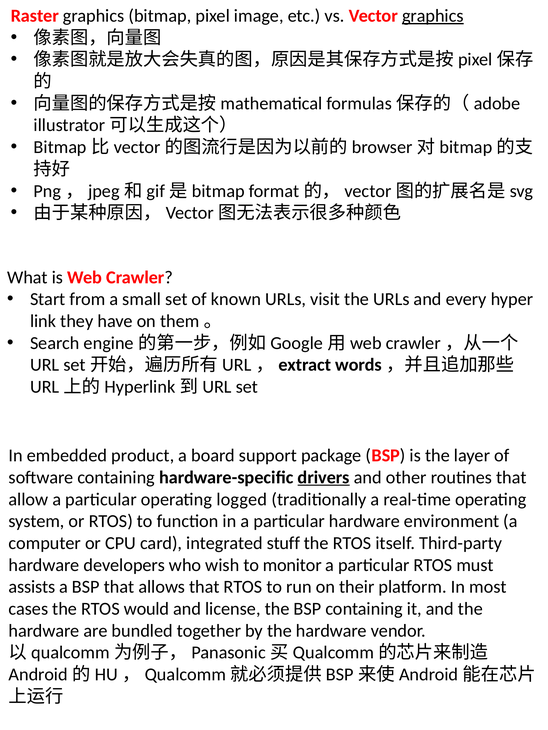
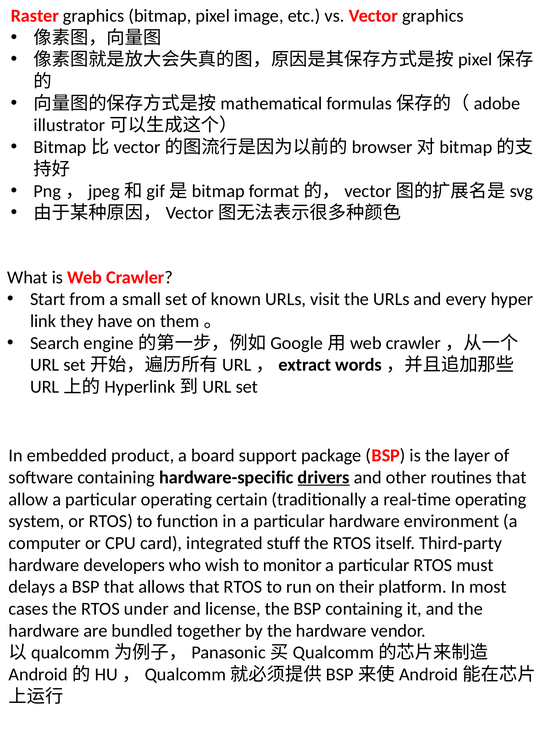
graphics underline: present -> none (433, 16)
logged: logged -> certain (242, 500)
assists: assists -> delays (32, 587)
would: would -> under (146, 609)
